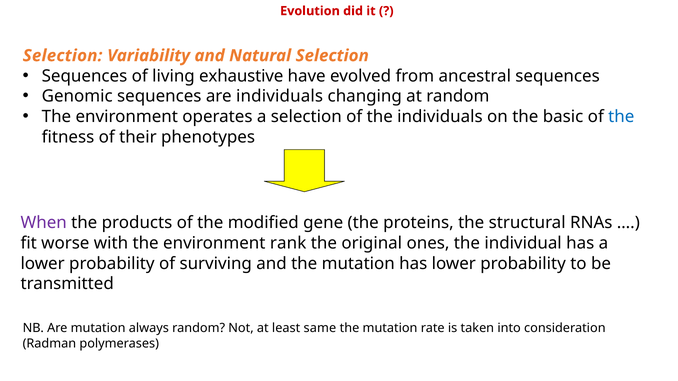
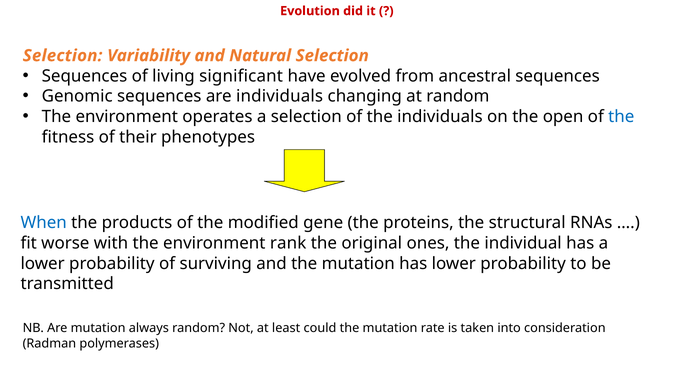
exhaustive: exhaustive -> significant (241, 76)
basic: basic -> open (563, 117)
When colour: purple -> blue (44, 223)
same: same -> could (320, 328)
